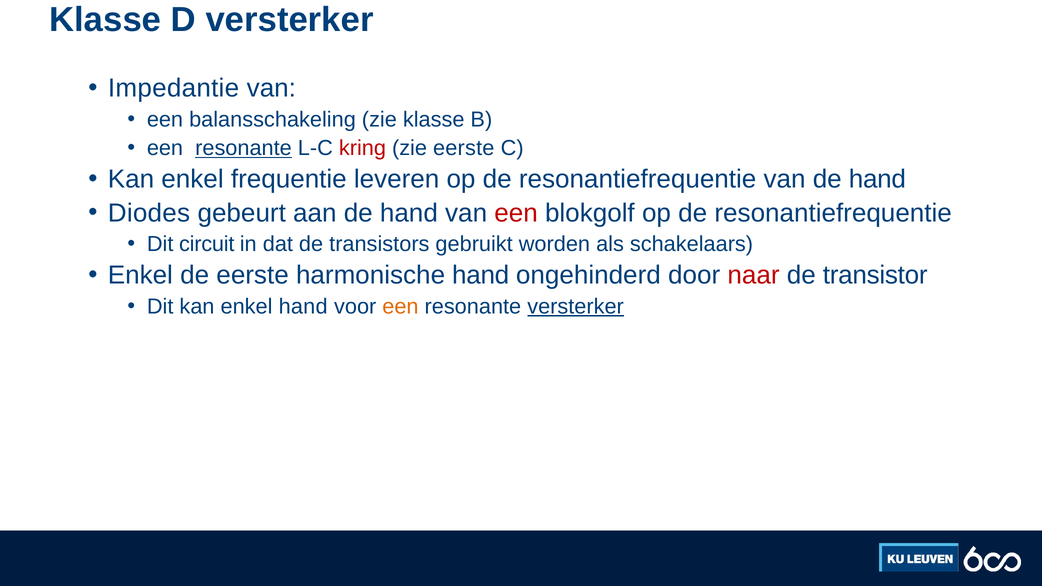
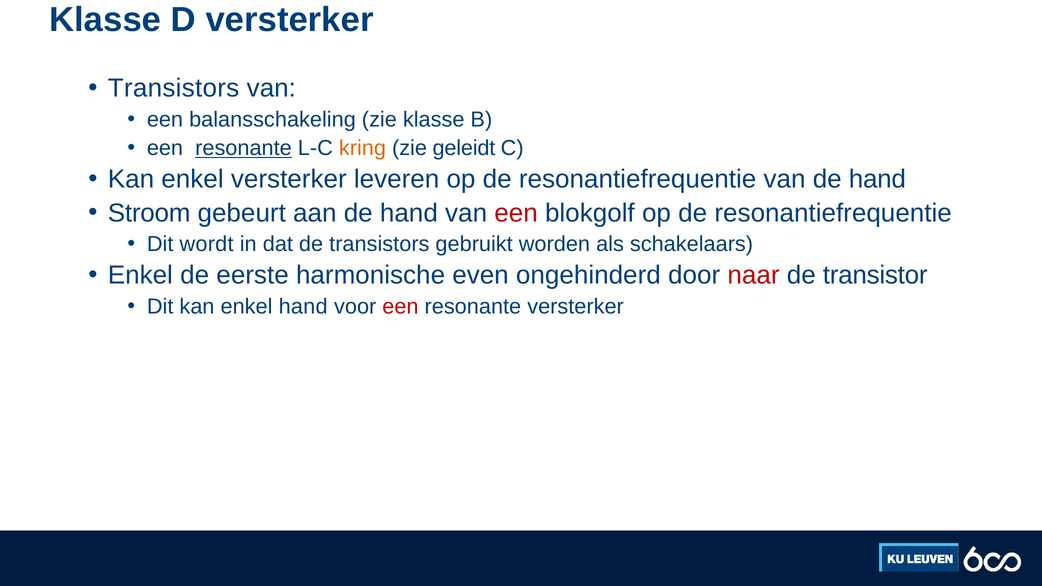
Impedantie: Impedantie -> Transistors (174, 88)
kring colour: red -> orange (362, 148)
zie eerste: eerste -> geleidt (464, 148)
enkel frequentie: frequentie -> versterker (289, 179)
Diodes: Diodes -> Stroom (149, 213)
circuit: circuit -> wordt (207, 244)
harmonische hand: hand -> even (481, 275)
een colour: orange -> red (400, 307)
versterker underline: present -> none (576, 307)
